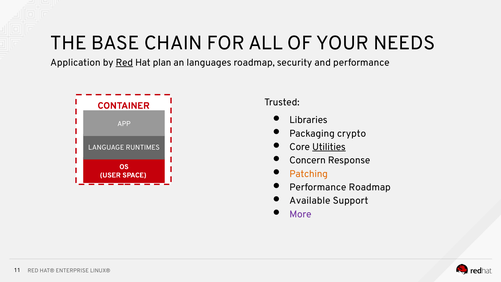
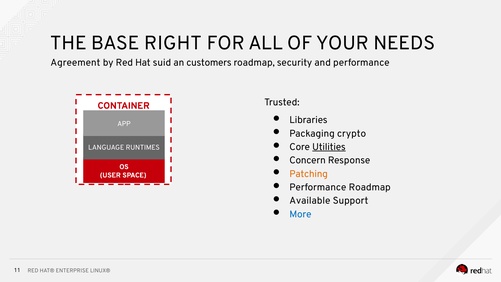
CHAIN: CHAIN -> RIGHT (173, 43)
Application: Application -> Agreement (75, 62)
Red underline: present -> none (124, 62)
plan: plan -> suid (162, 62)
languages: languages -> customers (209, 62)
More colour: purple -> blue (300, 214)
